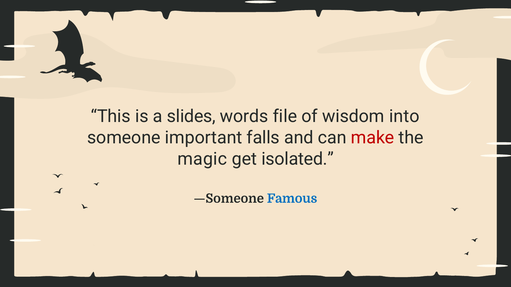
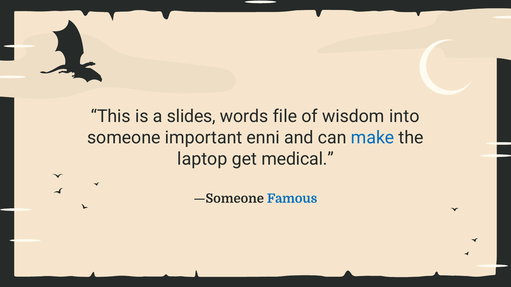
falls: falls -> enni (263, 138)
make colour: red -> blue (373, 138)
magic: magic -> laptop (202, 159)
isolated: isolated -> medical (298, 159)
